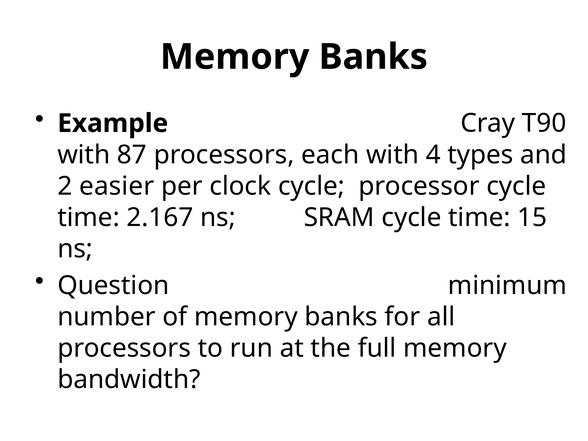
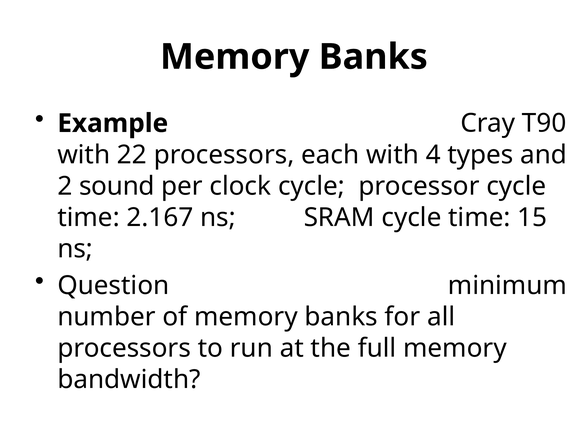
87: 87 -> 22 (132, 155)
easier: easier -> sound (117, 186)
